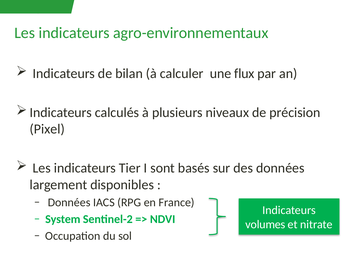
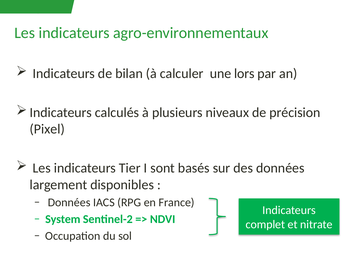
flux: flux -> lors (244, 73)
volumes: volumes -> complet (265, 224)
